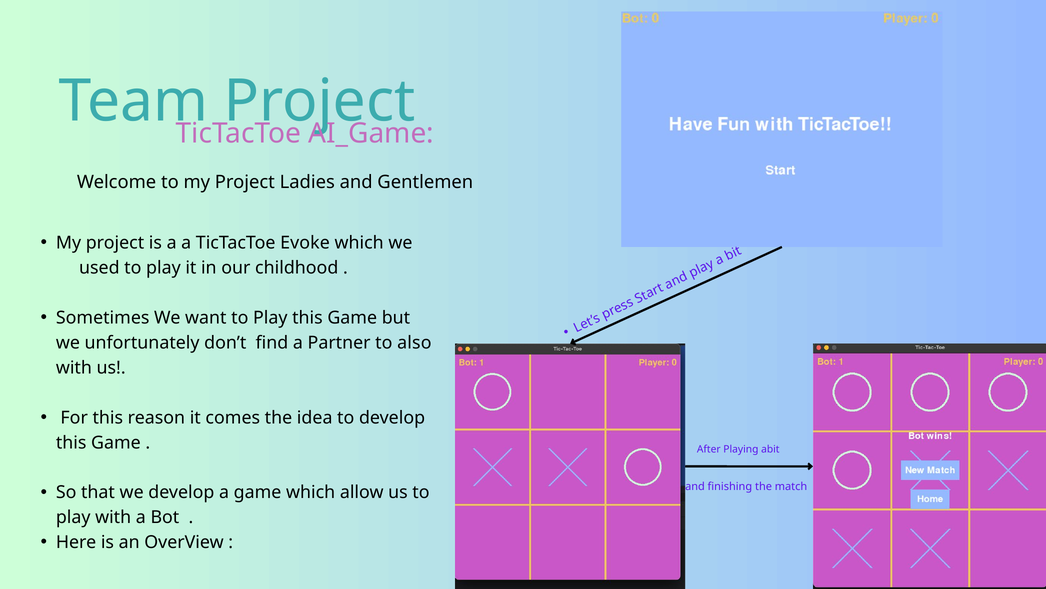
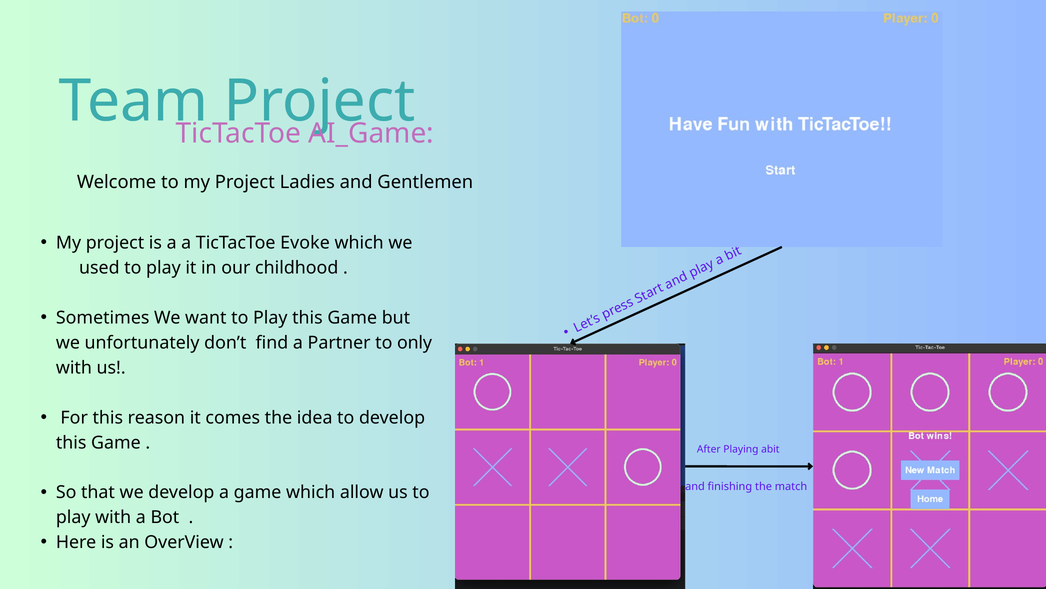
also: also -> only (415, 342)
